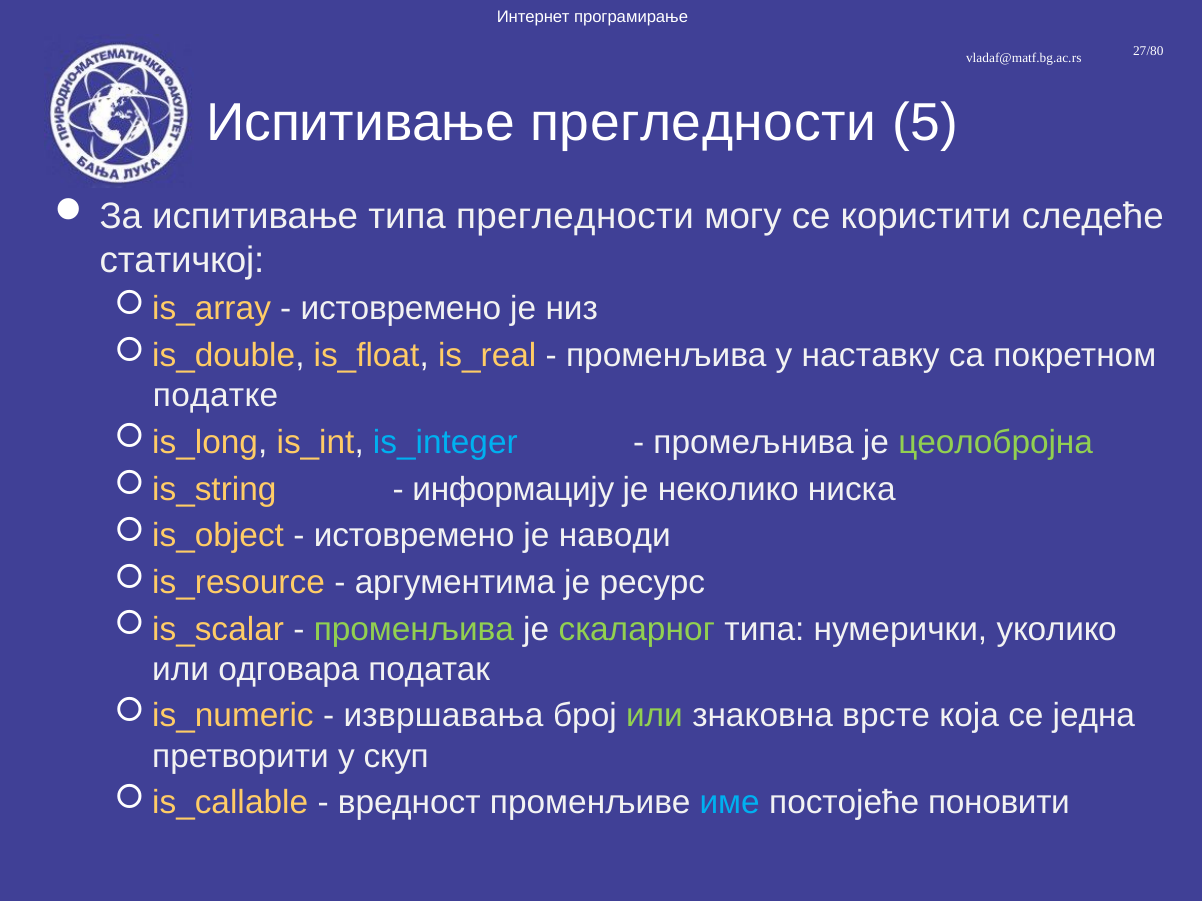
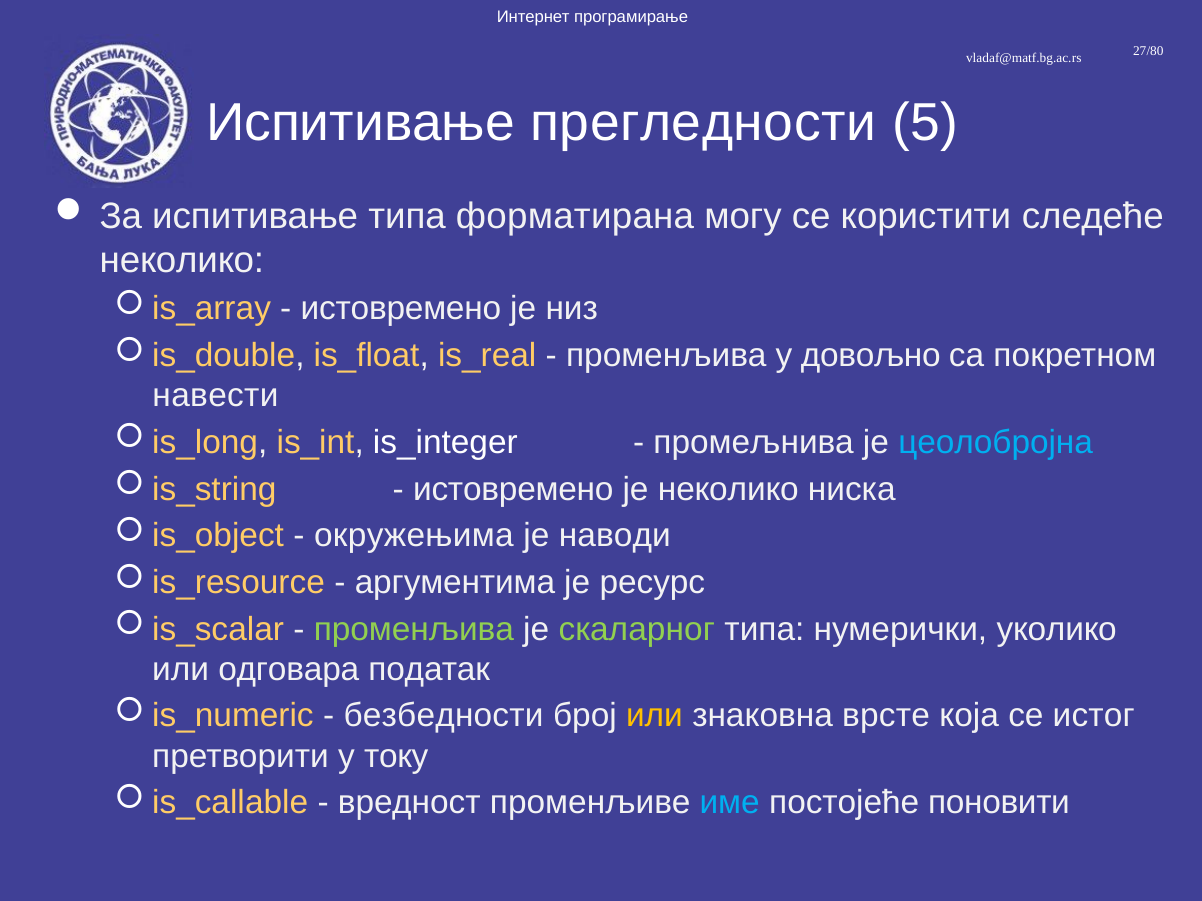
типа прегледности: прегледности -> форматирана (575, 216)
статичкој: статичкој -> неколико (182, 260)
наставку: наставку -> довољно (871, 356)
податке: податке -> навести (215, 396)
is_integer colour: light blue -> white (445, 443)
цеолобројна colour: light green -> light blue (996, 443)
информацију: информацију -> истовремено (513, 489)
истовремено: истовремено -> окружењима (414, 536)
извршавања: извршавања -> безбедности (444, 716)
или colour: light green -> yellow (654, 716)
једна: једна -> истог (1094, 716)
скуп: скуп -> току (396, 756)
